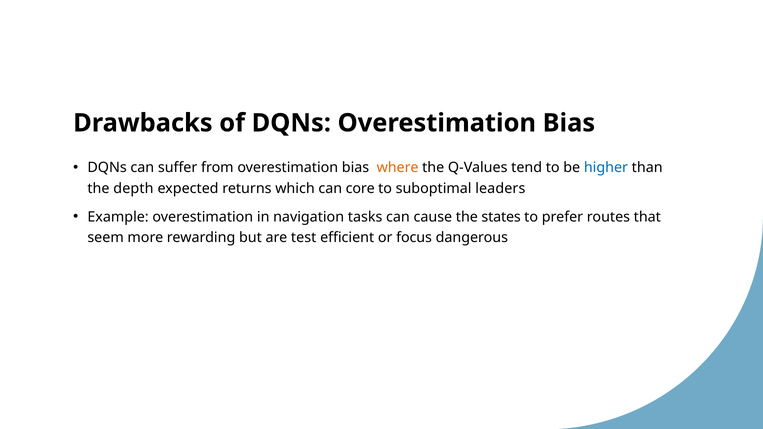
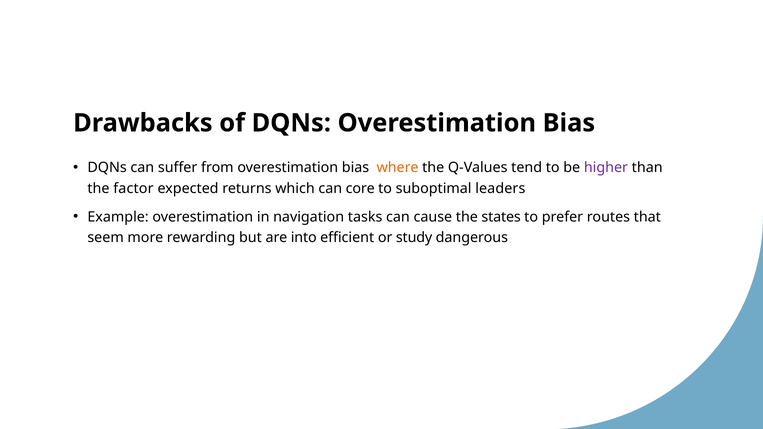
higher colour: blue -> purple (606, 168)
depth: depth -> factor (133, 188)
test: test -> into (304, 238)
focus: focus -> study (414, 238)
